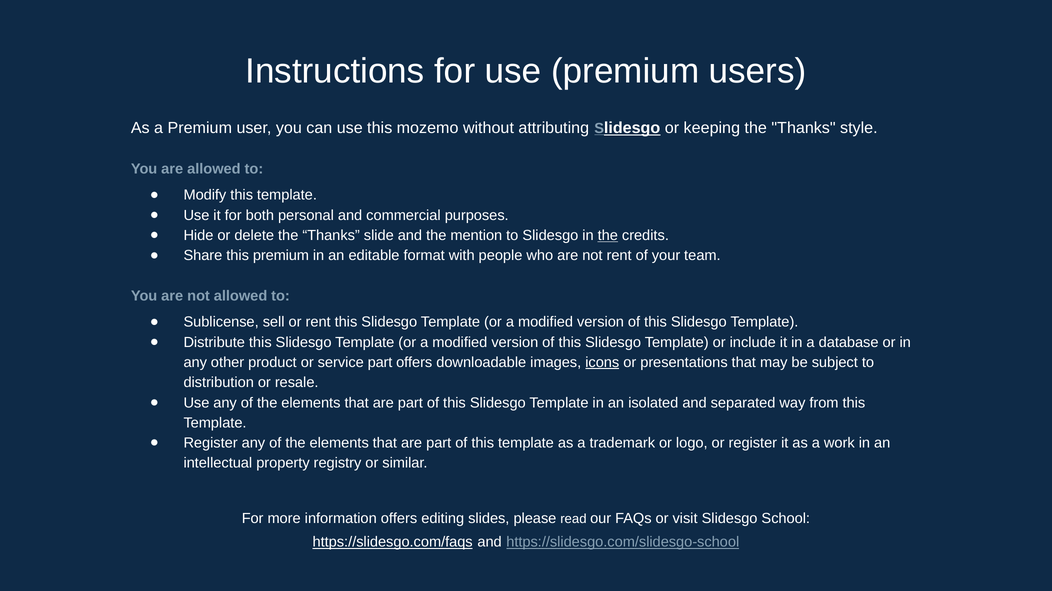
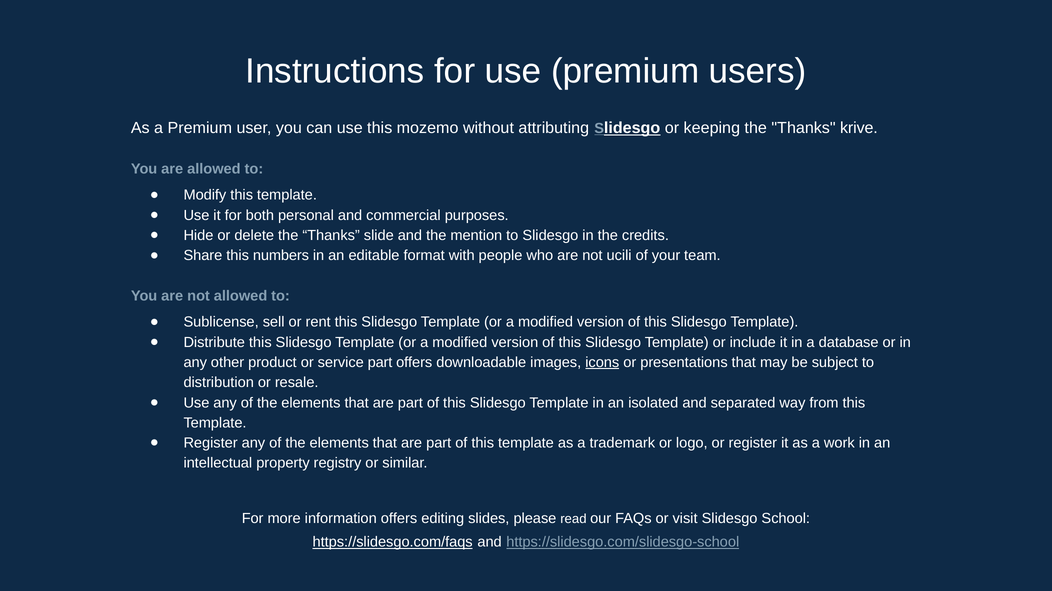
style: style -> krive (859, 128)
the underline: present -> none (608, 236)
this premium: premium -> numbers (281, 256)
not rent: rent -> ucili (619, 256)
